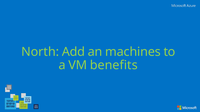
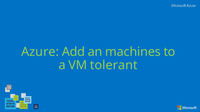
North: North -> Azure (40, 52)
benefits: benefits -> tolerant (114, 65)
